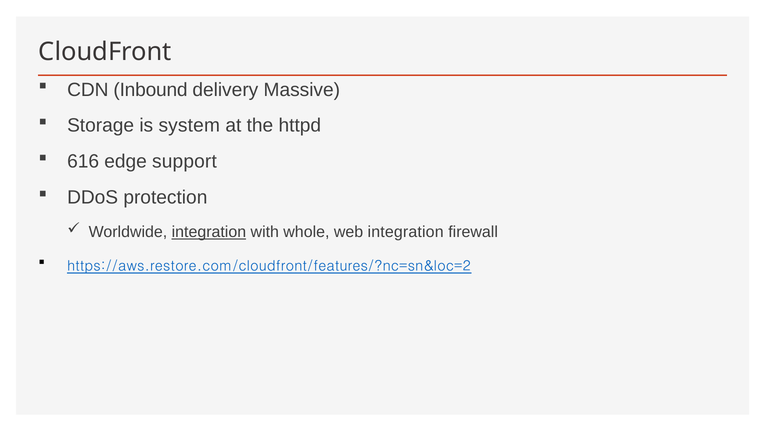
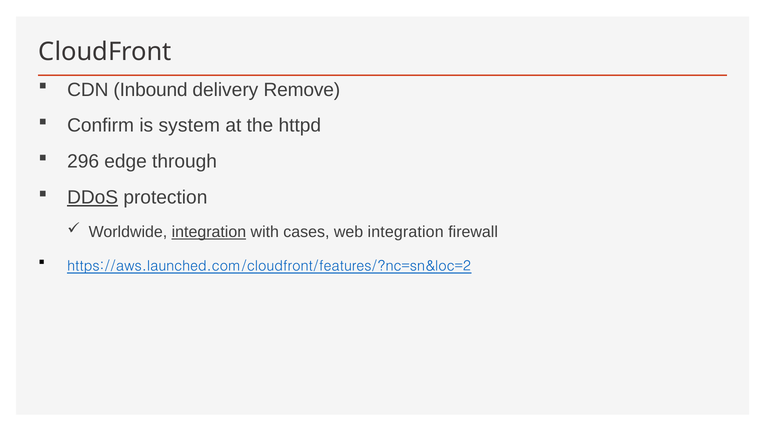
Massive: Massive -> Remove (302, 90)
Storage: Storage -> Confirm (101, 125)
616: 616 -> 296 (83, 161)
support: support -> through (185, 161)
DDoS underline: none -> present (93, 197)
whole: whole -> cases (306, 232)
https://aws.restore.com/cloudfront/features/?nc=sn&loc=2: https://aws.restore.com/cloudfront/features/?nc=sn&loc=2 -> https://aws.launched.com/cloudfront/features/?nc=sn&loc=2 (269, 266)
